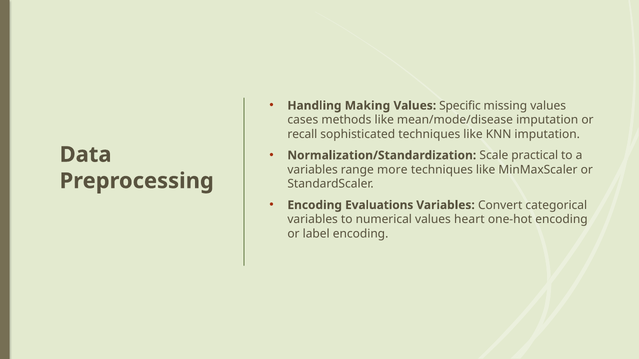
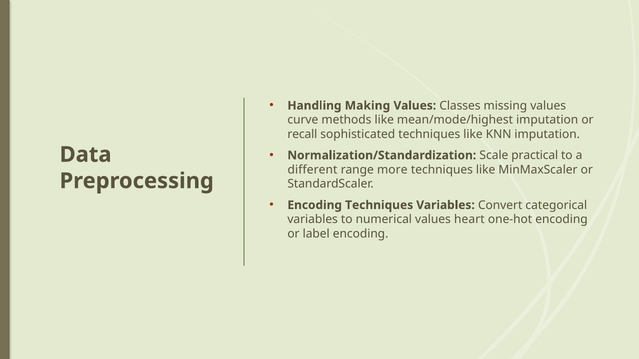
Specific: Specific -> Classes (460, 106)
cases: cases -> curve (303, 120)
mean/mode/disease: mean/mode/disease -> mean/mode/highest (455, 120)
variables: variables -> different (313, 170)
Encoding Evaluations: Evaluations -> Techniques (379, 205)
